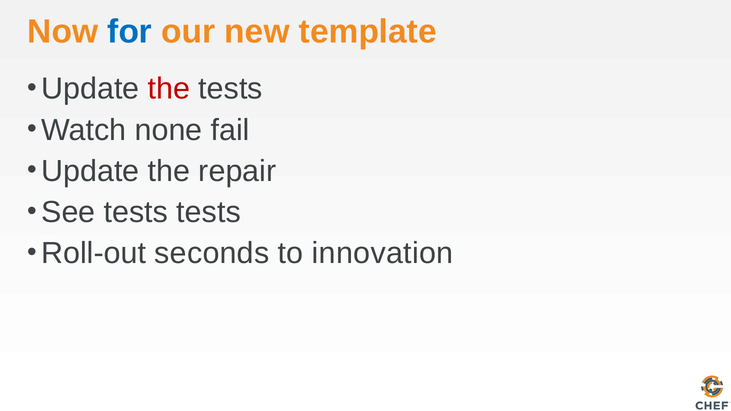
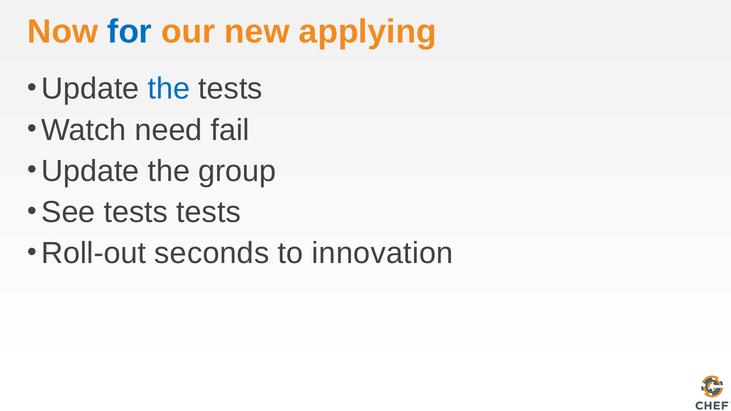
template: template -> applying (368, 32)
the colour: red -> blue (169, 89)
none: none -> need (169, 130)
repair: repair -> group (237, 171)
